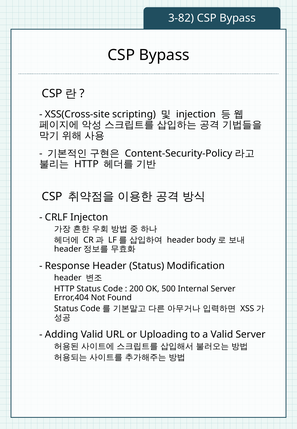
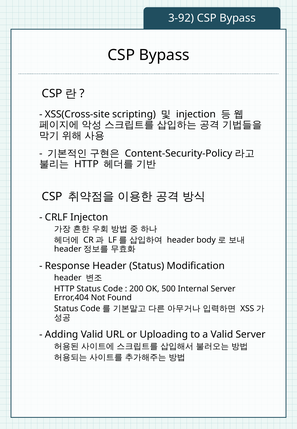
3-82: 3-82 -> 3-92 (181, 18)
